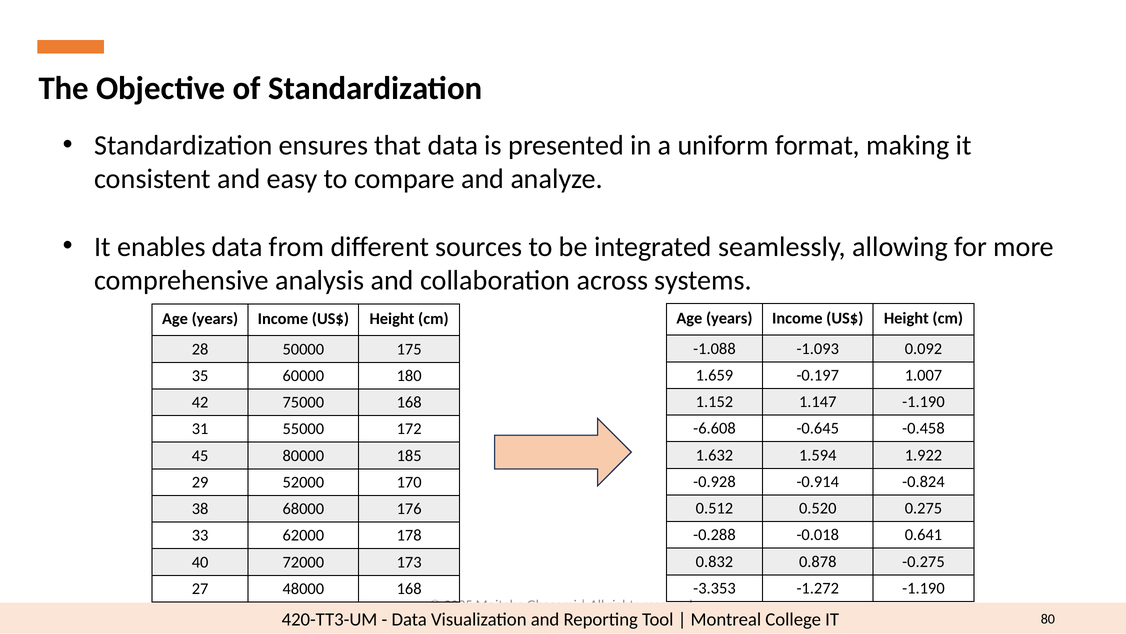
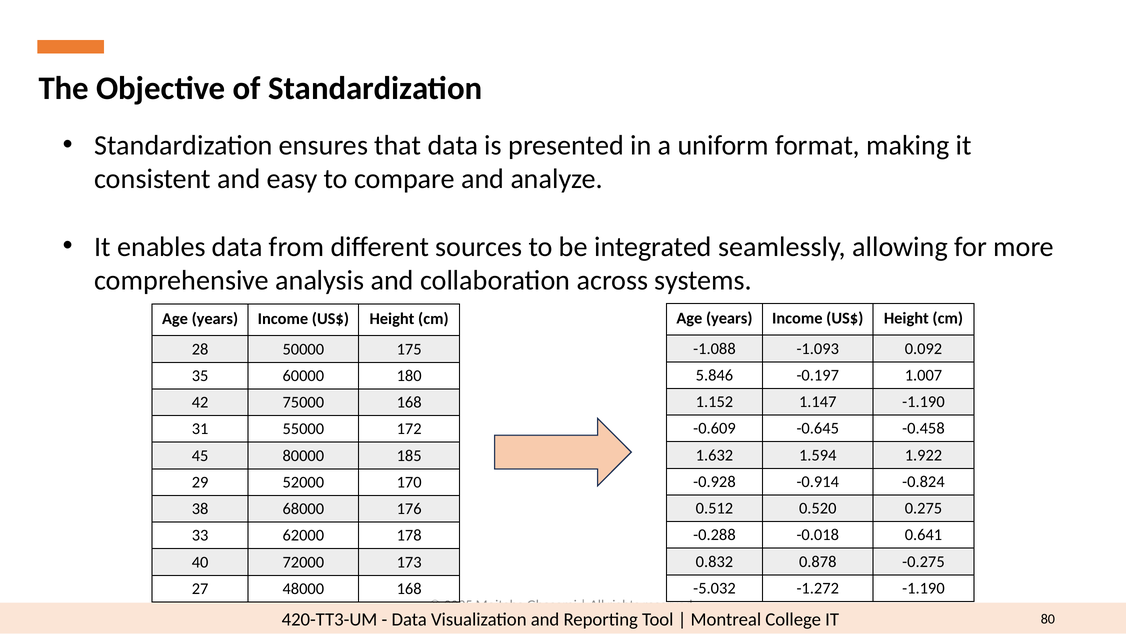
1.659: 1.659 -> 5.846 (714, 375)
-6.608: -6.608 -> -0.609 (714, 428)
-3.353: -3.353 -> -5.032 (714, 588)
